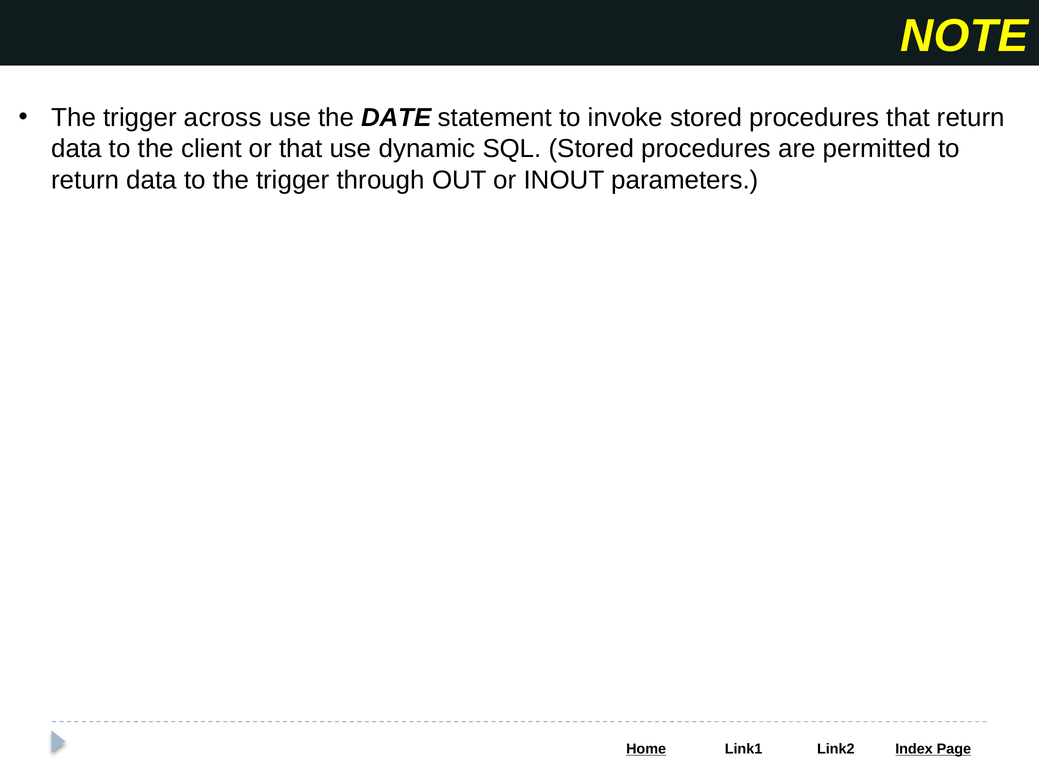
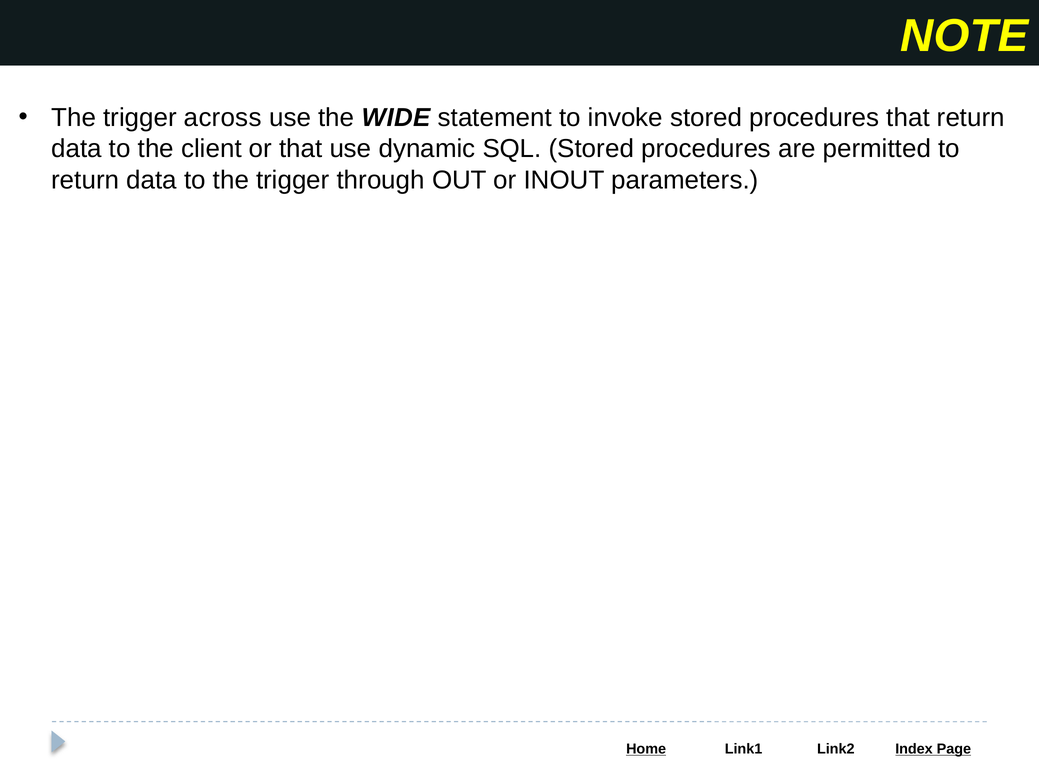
DATE: DATE -> WIDE (396, 118)
